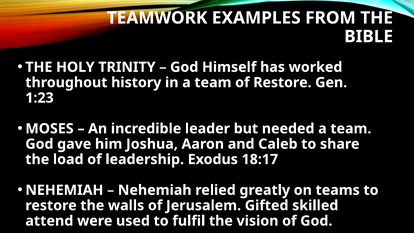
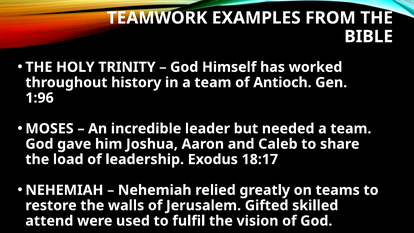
of Restore: Restore -> Antioch (282, 82)
1:23: 1:23 -> 1:96 (40, 98)
